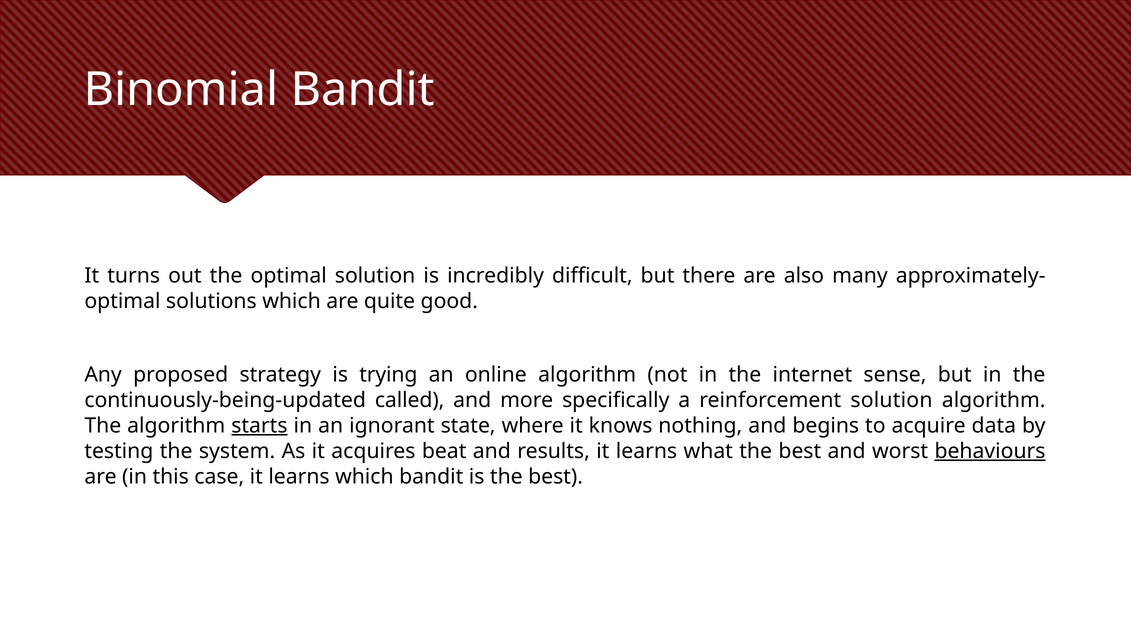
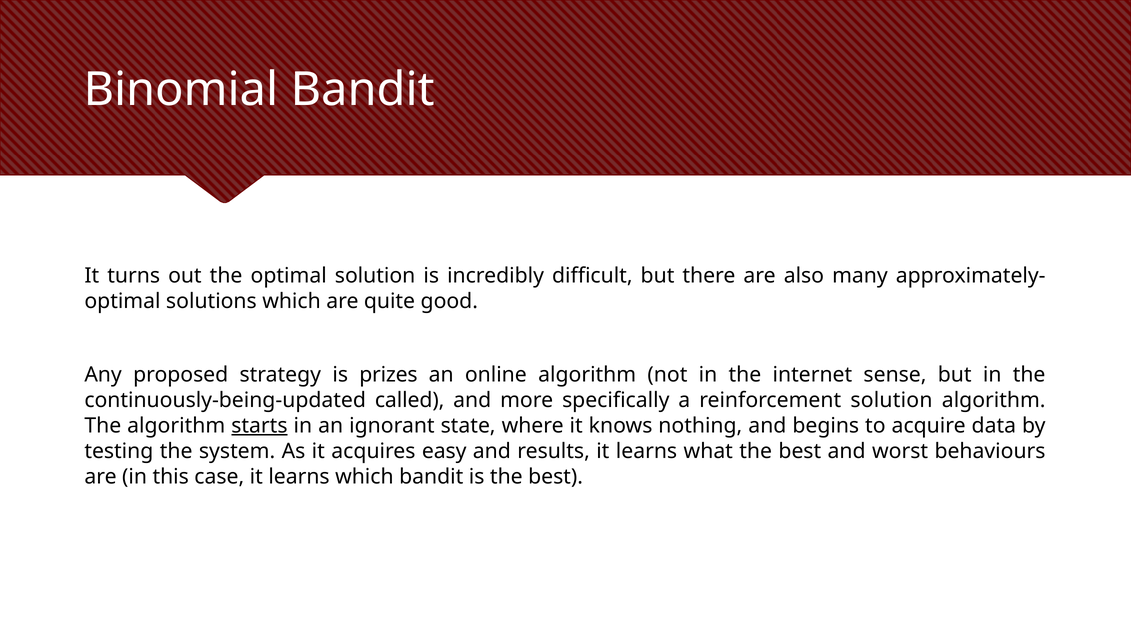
trying: trying -> prizes (388, 375)
beat: beat -> easy (444, 451)
behaviours underline: present -> none (990, 451)
